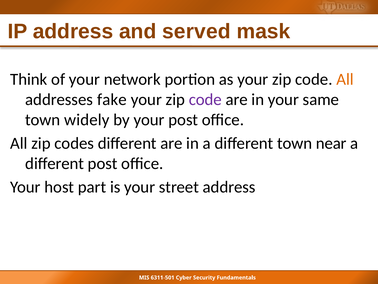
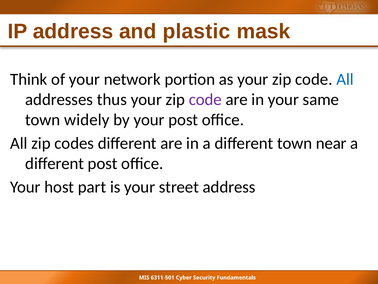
served: served -> plastic (196, 31)
All colour: orange -> blue (345, 79)
fake: fake -> thus (112, 99)
